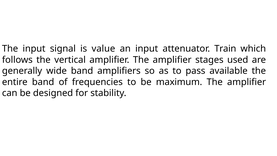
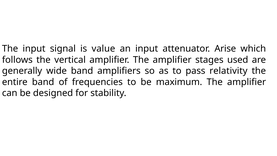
Train: Train -> Arise (225, 49)
available: available -> relativity (228, 71)
